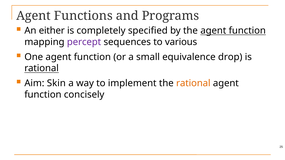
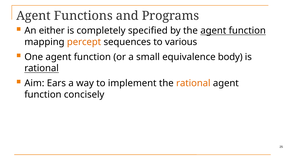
percept colour: purple -> orange (84, 42)
drop: drop -> body (230, 57)
Skin: Skin -> Ears (56, 83)
